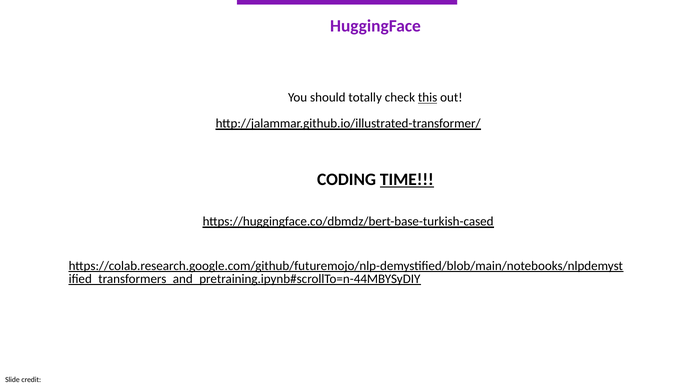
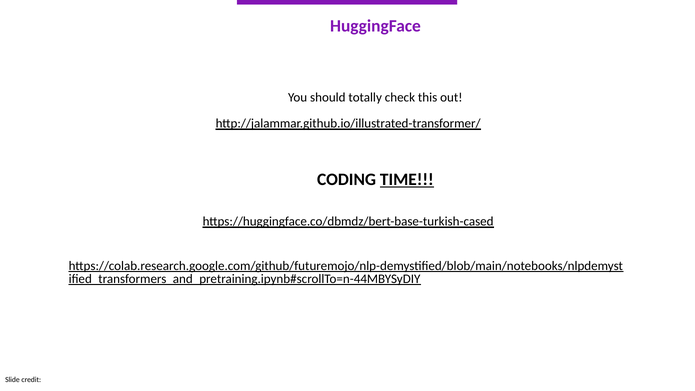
this underline: present -> none (428, 98)
